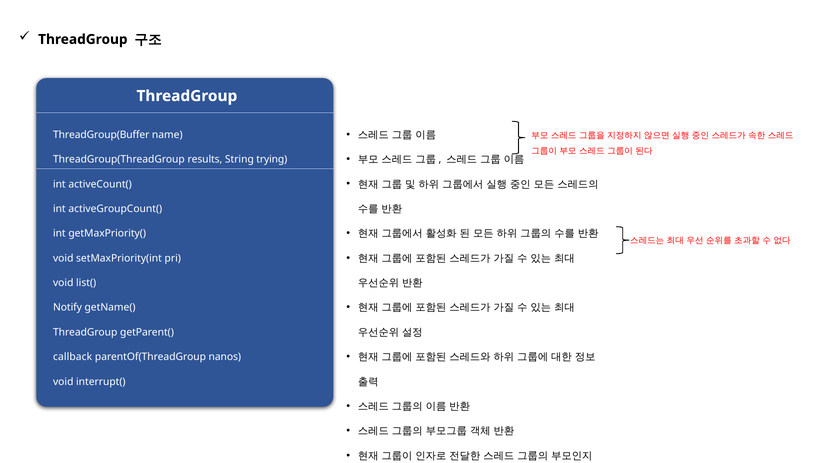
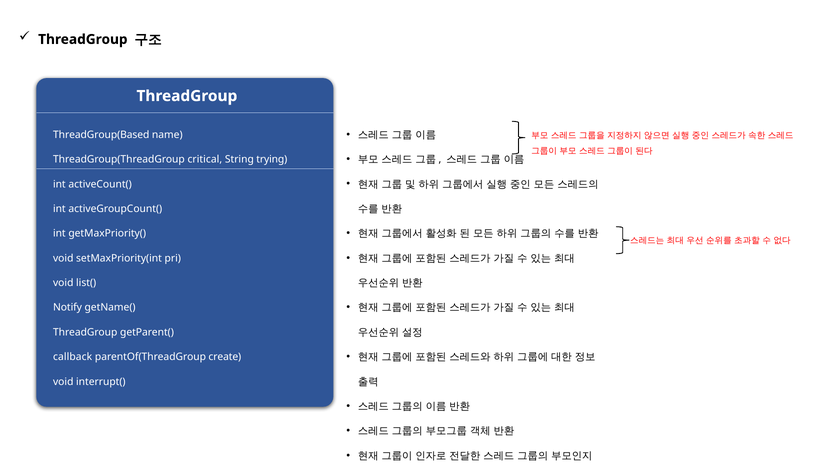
ThreadGroup(Buffer: ThreadGroup(Buffer -> ThreadGroup(Based (101, 135)
results: results -> critical (205, 159)
nanos: nanos -> create (225, 357)
